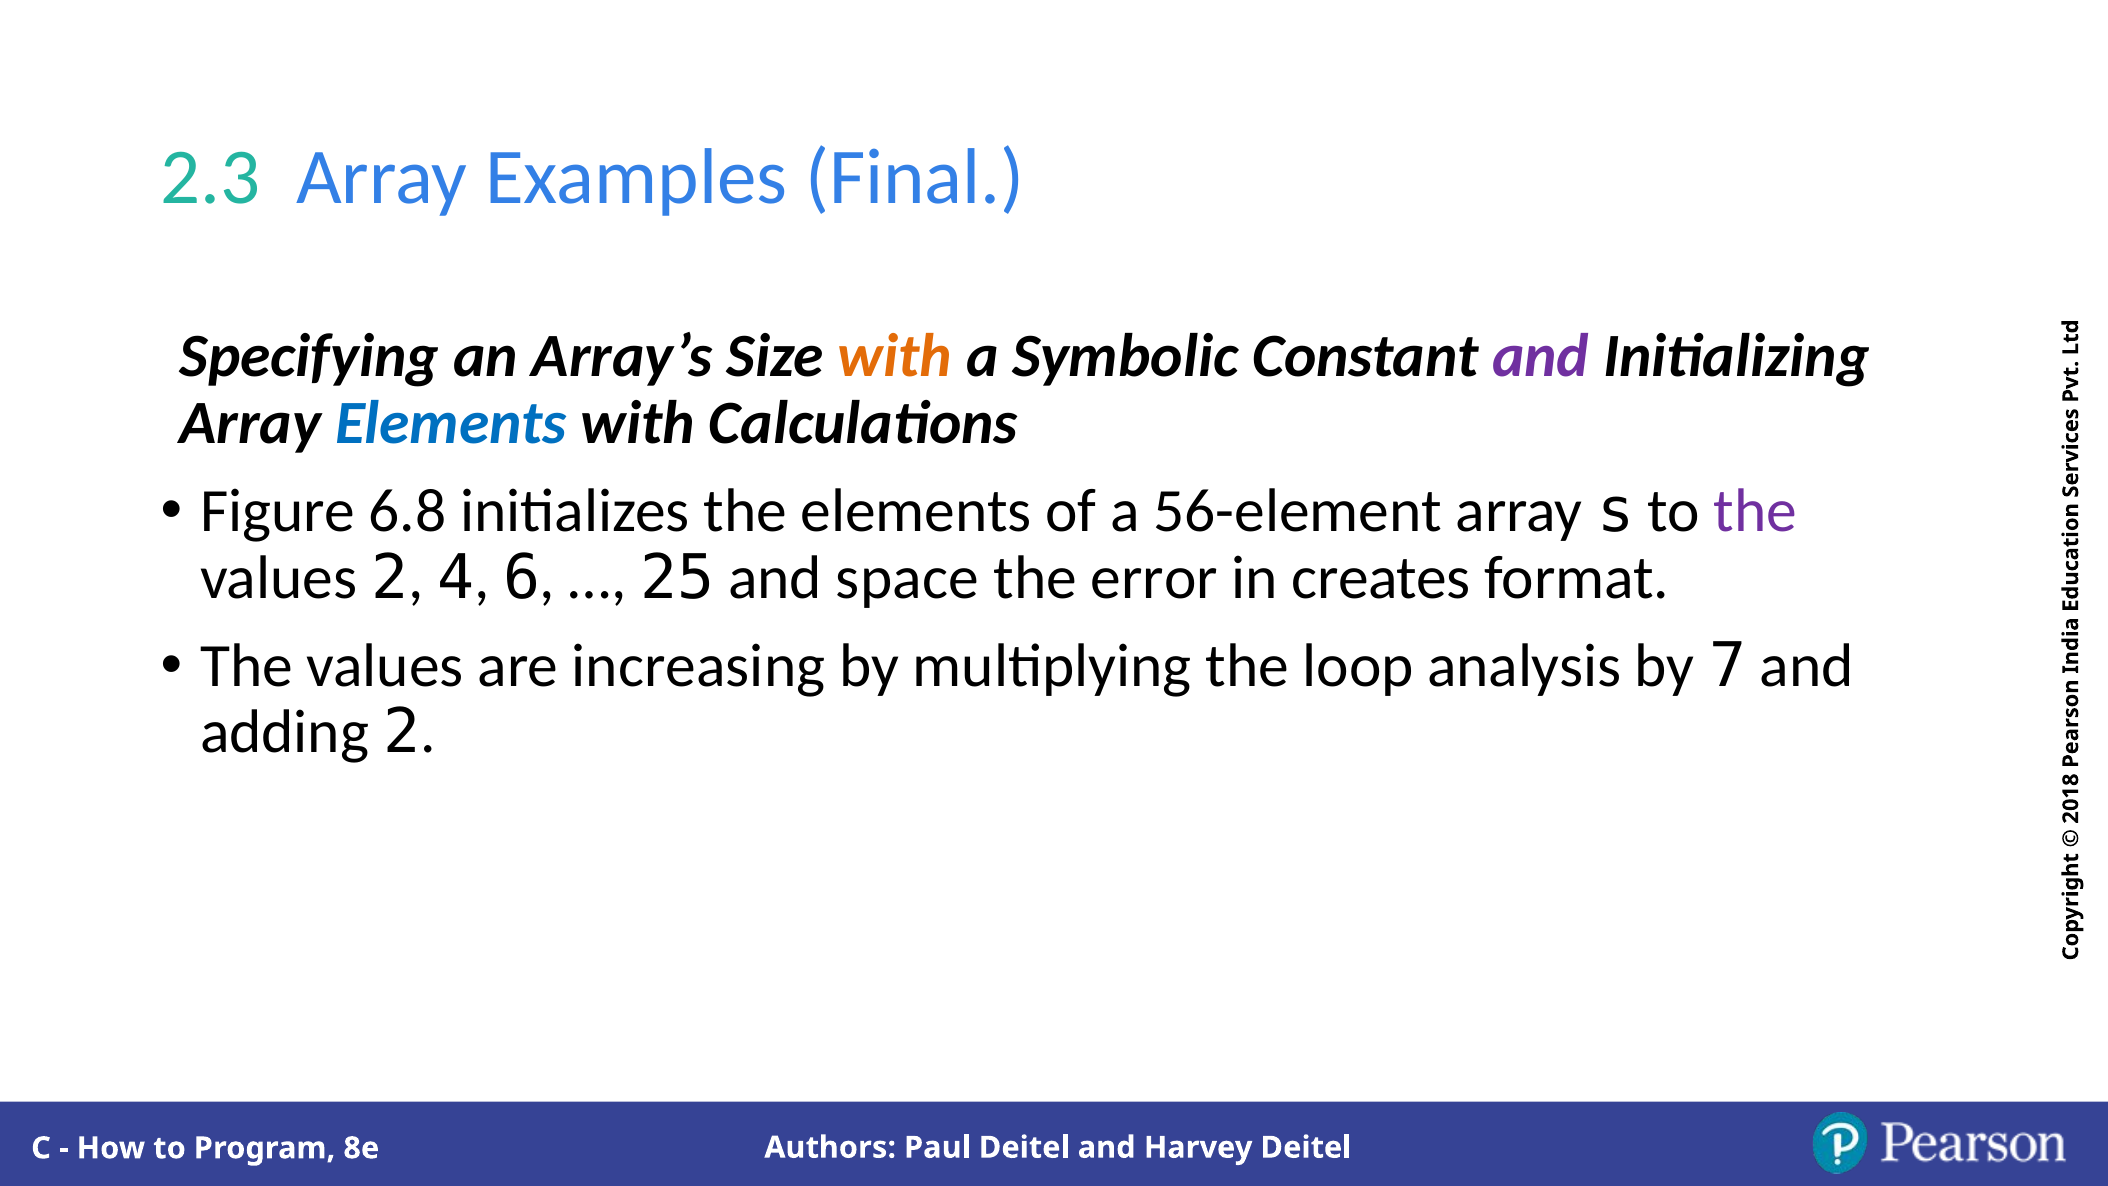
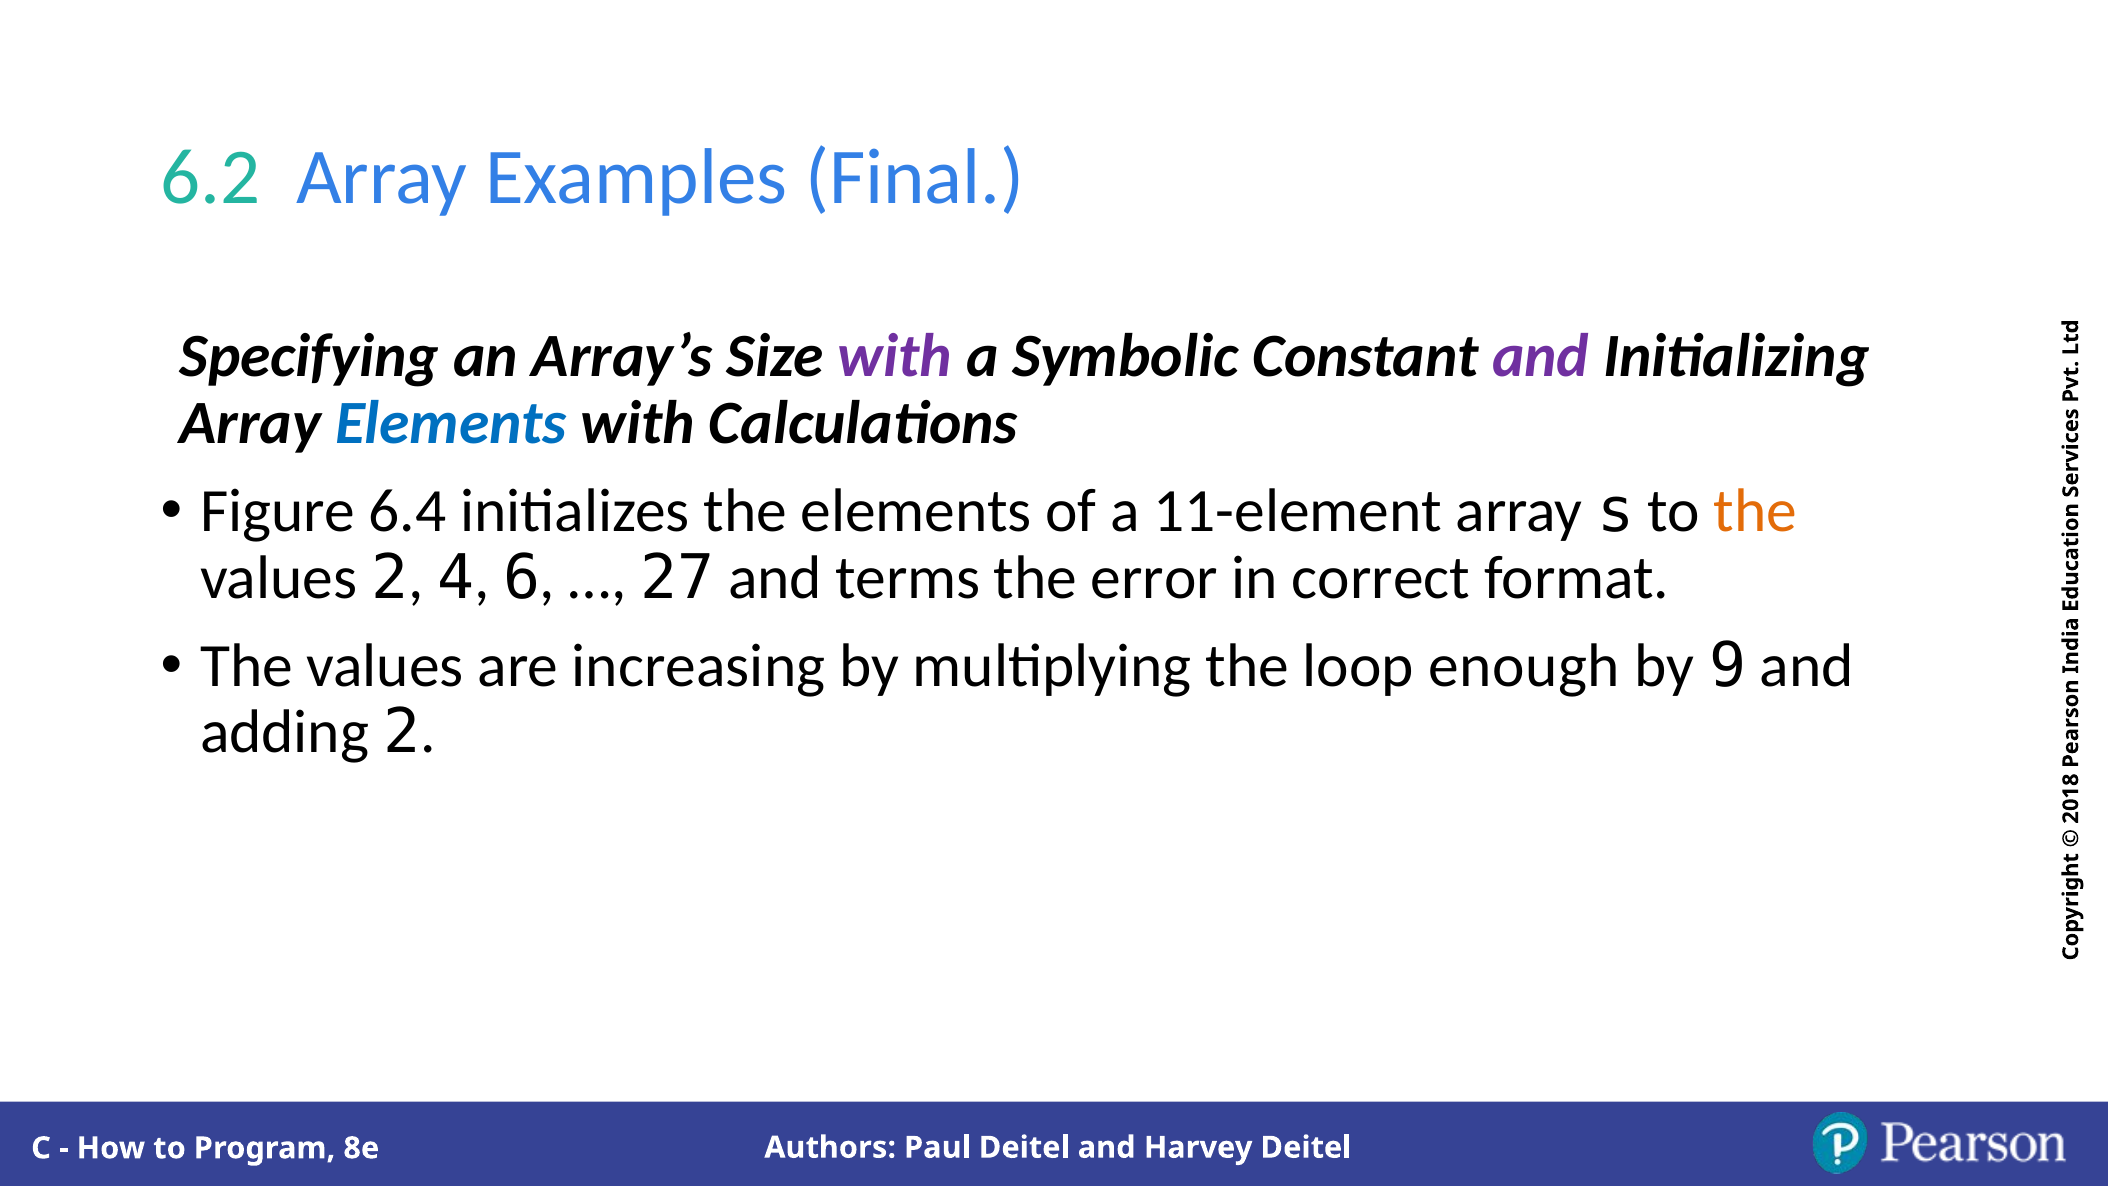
2.3: 2.3 -> 6.2 (211, 177)
with colour: orange -> purple (895, 356)
6.8: 6.8 -> 6.4 (407, 511)
56-element: 56-element -> 11-element (1298, 511)
the colour: purple -> orange (1756, 511)
25: 25 -> 27 (678, 578)
space: space -> terms (908, 578)
creates: creates -> correct (1381, 578)
analysis: analysis -> enough (1524, 666)
7: 7 -> 9 (1728, 666)
